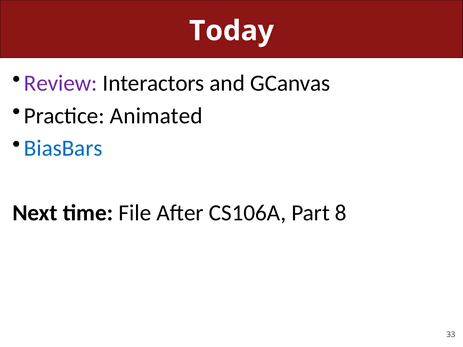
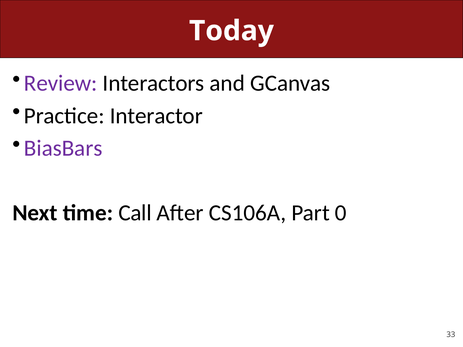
Animated: Animated -> Interactor (156, 116)
BiasBars colour: blue -> purple (63, 148)
File: File -> Call (135, 213)
8: 8 -> 0 (341, 213)
